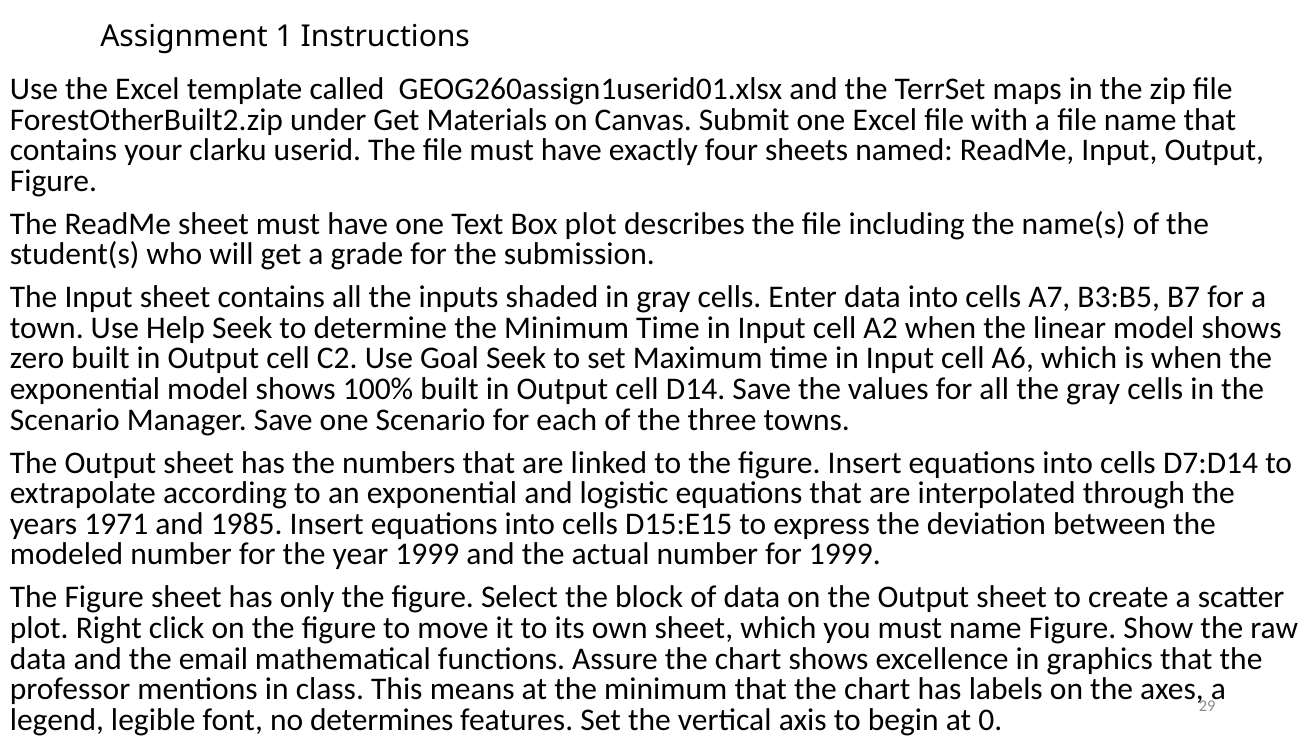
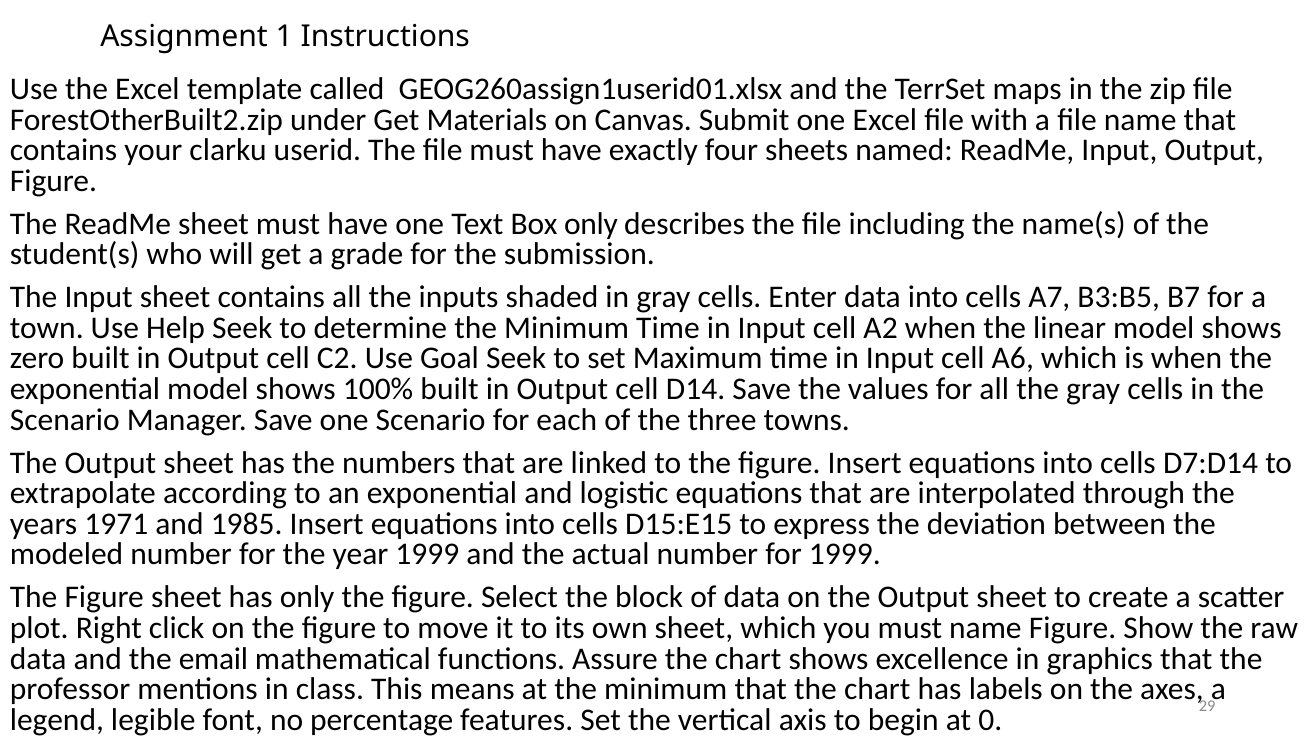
Box plot: plot -> only (591, 224)
determines: determines -> percentage (382, 720)
